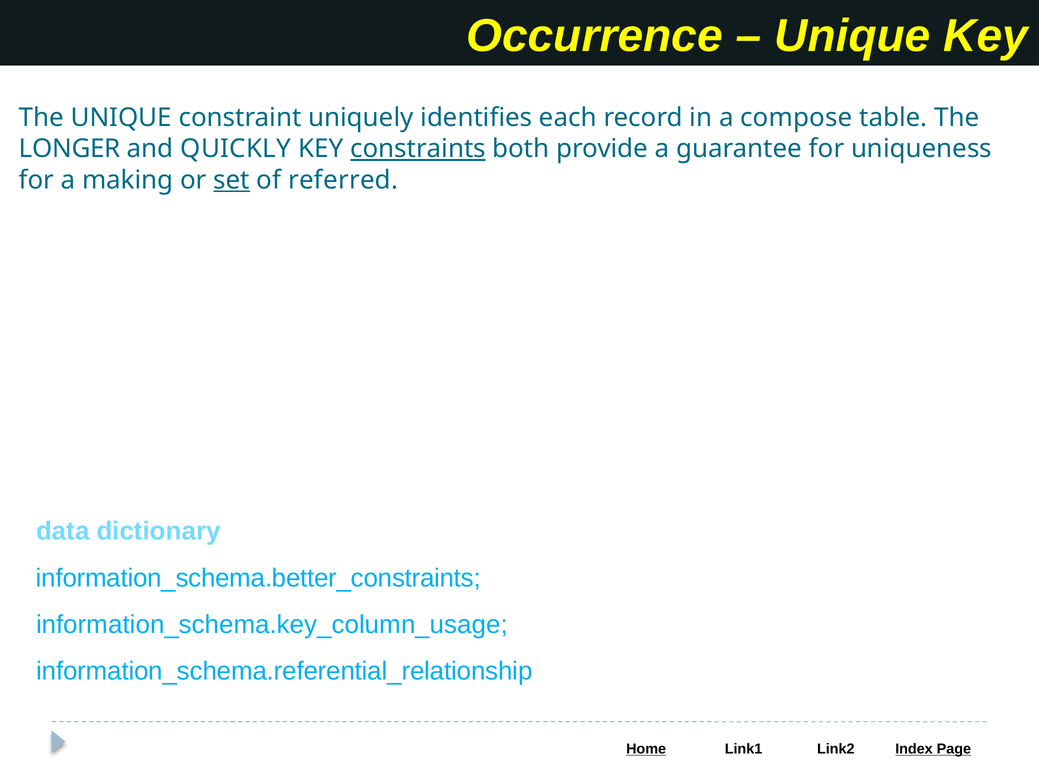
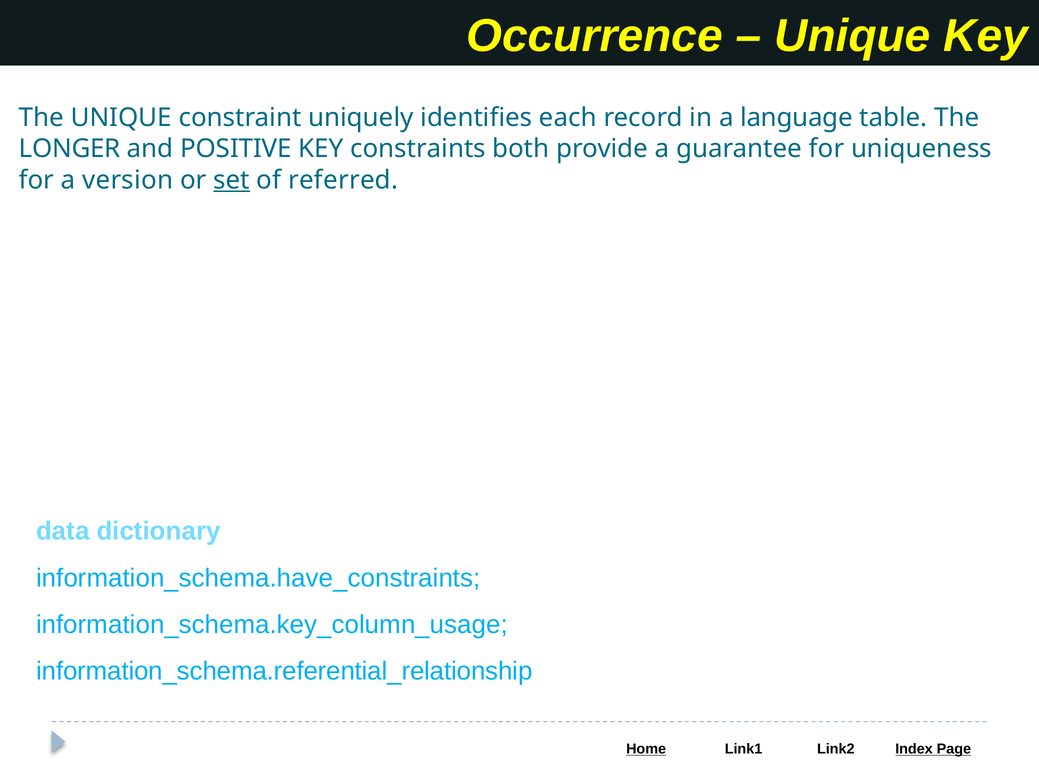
compose: compose -> language (796, 118)
QUICKLY: QUICKLY -> POSITIVE (236, 149)
constraints underline: present -> none (418, 149)
making: making -> version (128, 180)
information_schema.better_constraints: information_schema.better_constraints -> information_schema.have_constraints (258, 578)
